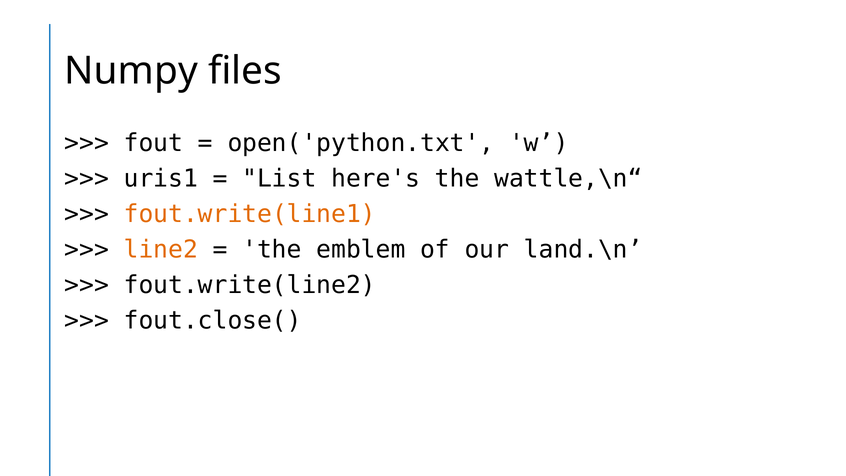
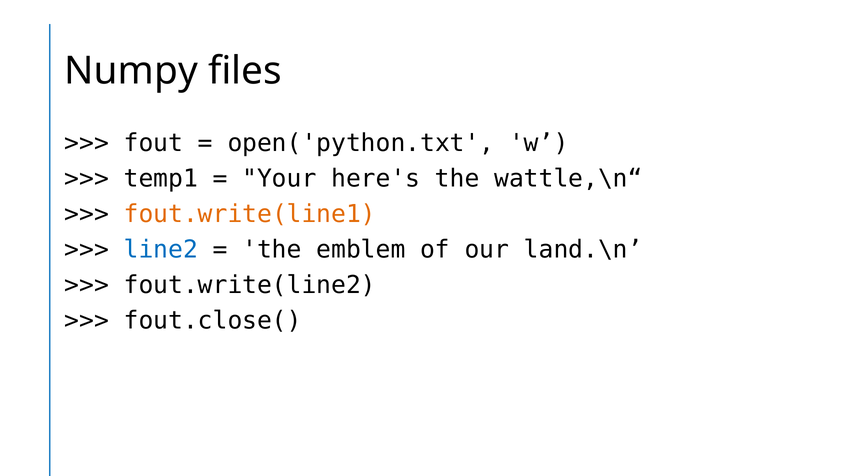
uris1: uris1 -> temp1 (161, 179)
List: List -> Your (279, 179)
line2 colour: orange -> blue (161, 249)
